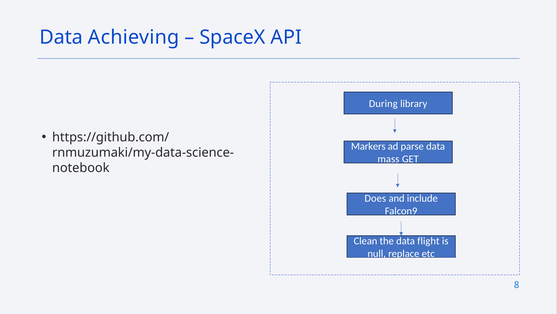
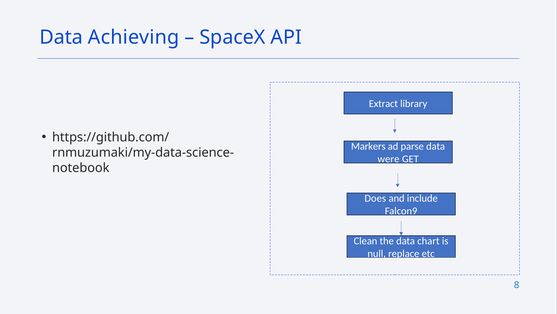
During: During -> Extract (383, 103)
mass: mass -> were (388, 159)
flight: flight -> chart (428, 240)
